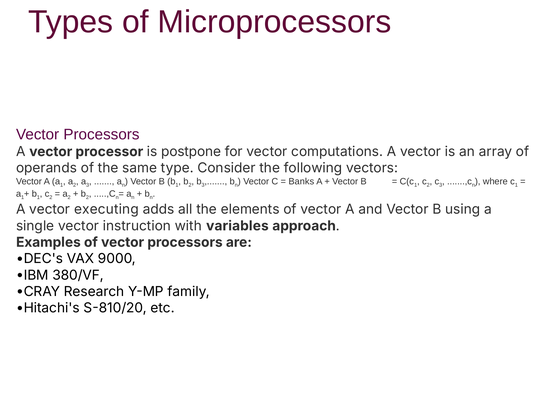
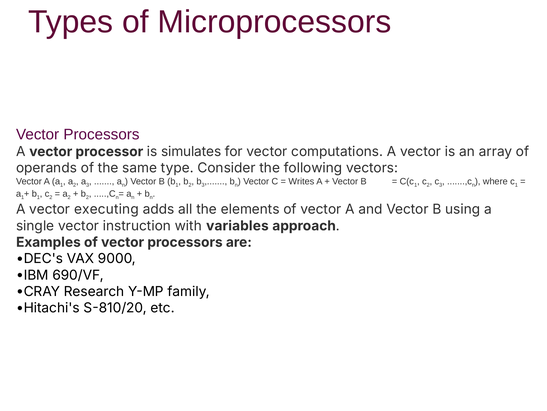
postpone: postpone -> simulates (191, 151)
Banks: Banks -> Writes (301, 181)
380/VF: 380/VF -> 690/VF (78, 275)
